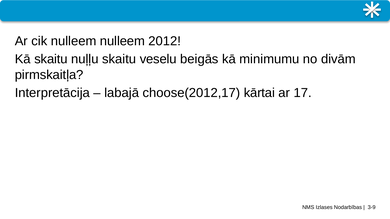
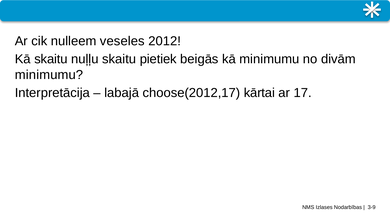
nulleem nulleem: nulleem -> veseles (122, 41)
veselu: veselu -> pietiek (158, 59)
pirmskaitļa: pirmskaitļa -> minimumu (49, 75)
